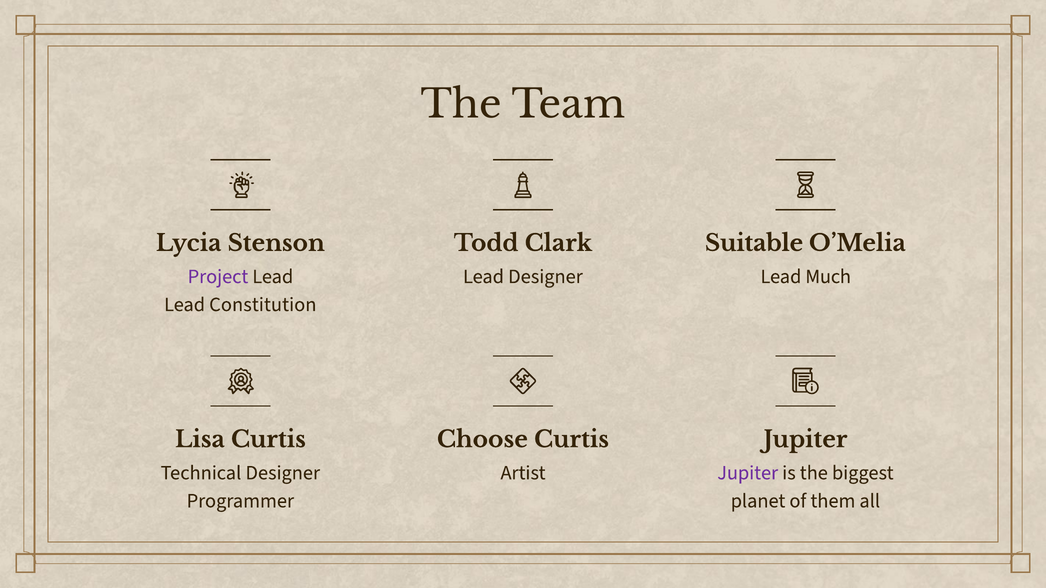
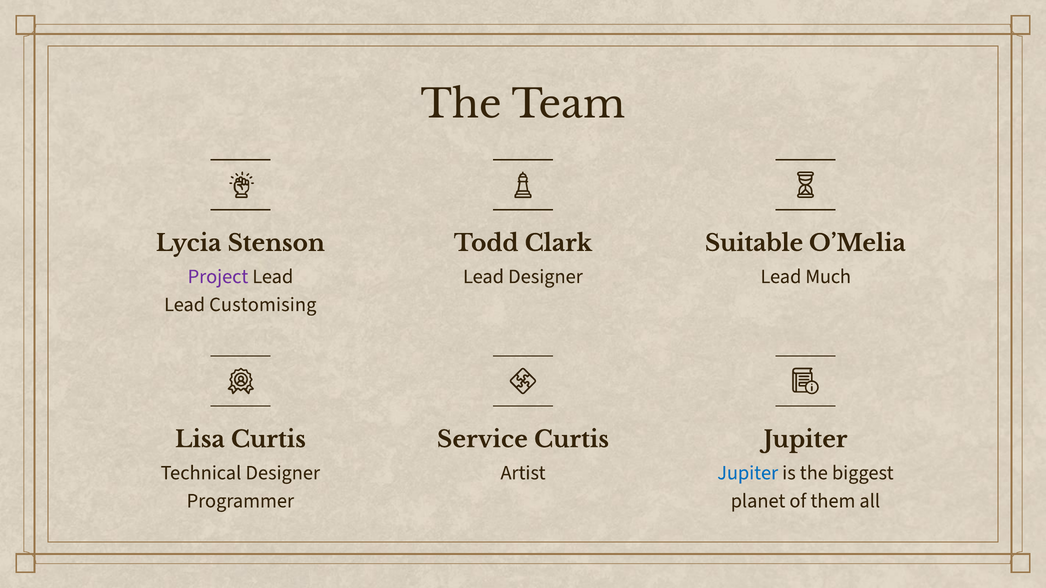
Constitution: Constitution -> Customising (263, 305)
Choose: Choose -> Service (482, 440)
Jupiter colour: purple -> blue (748, 473)
